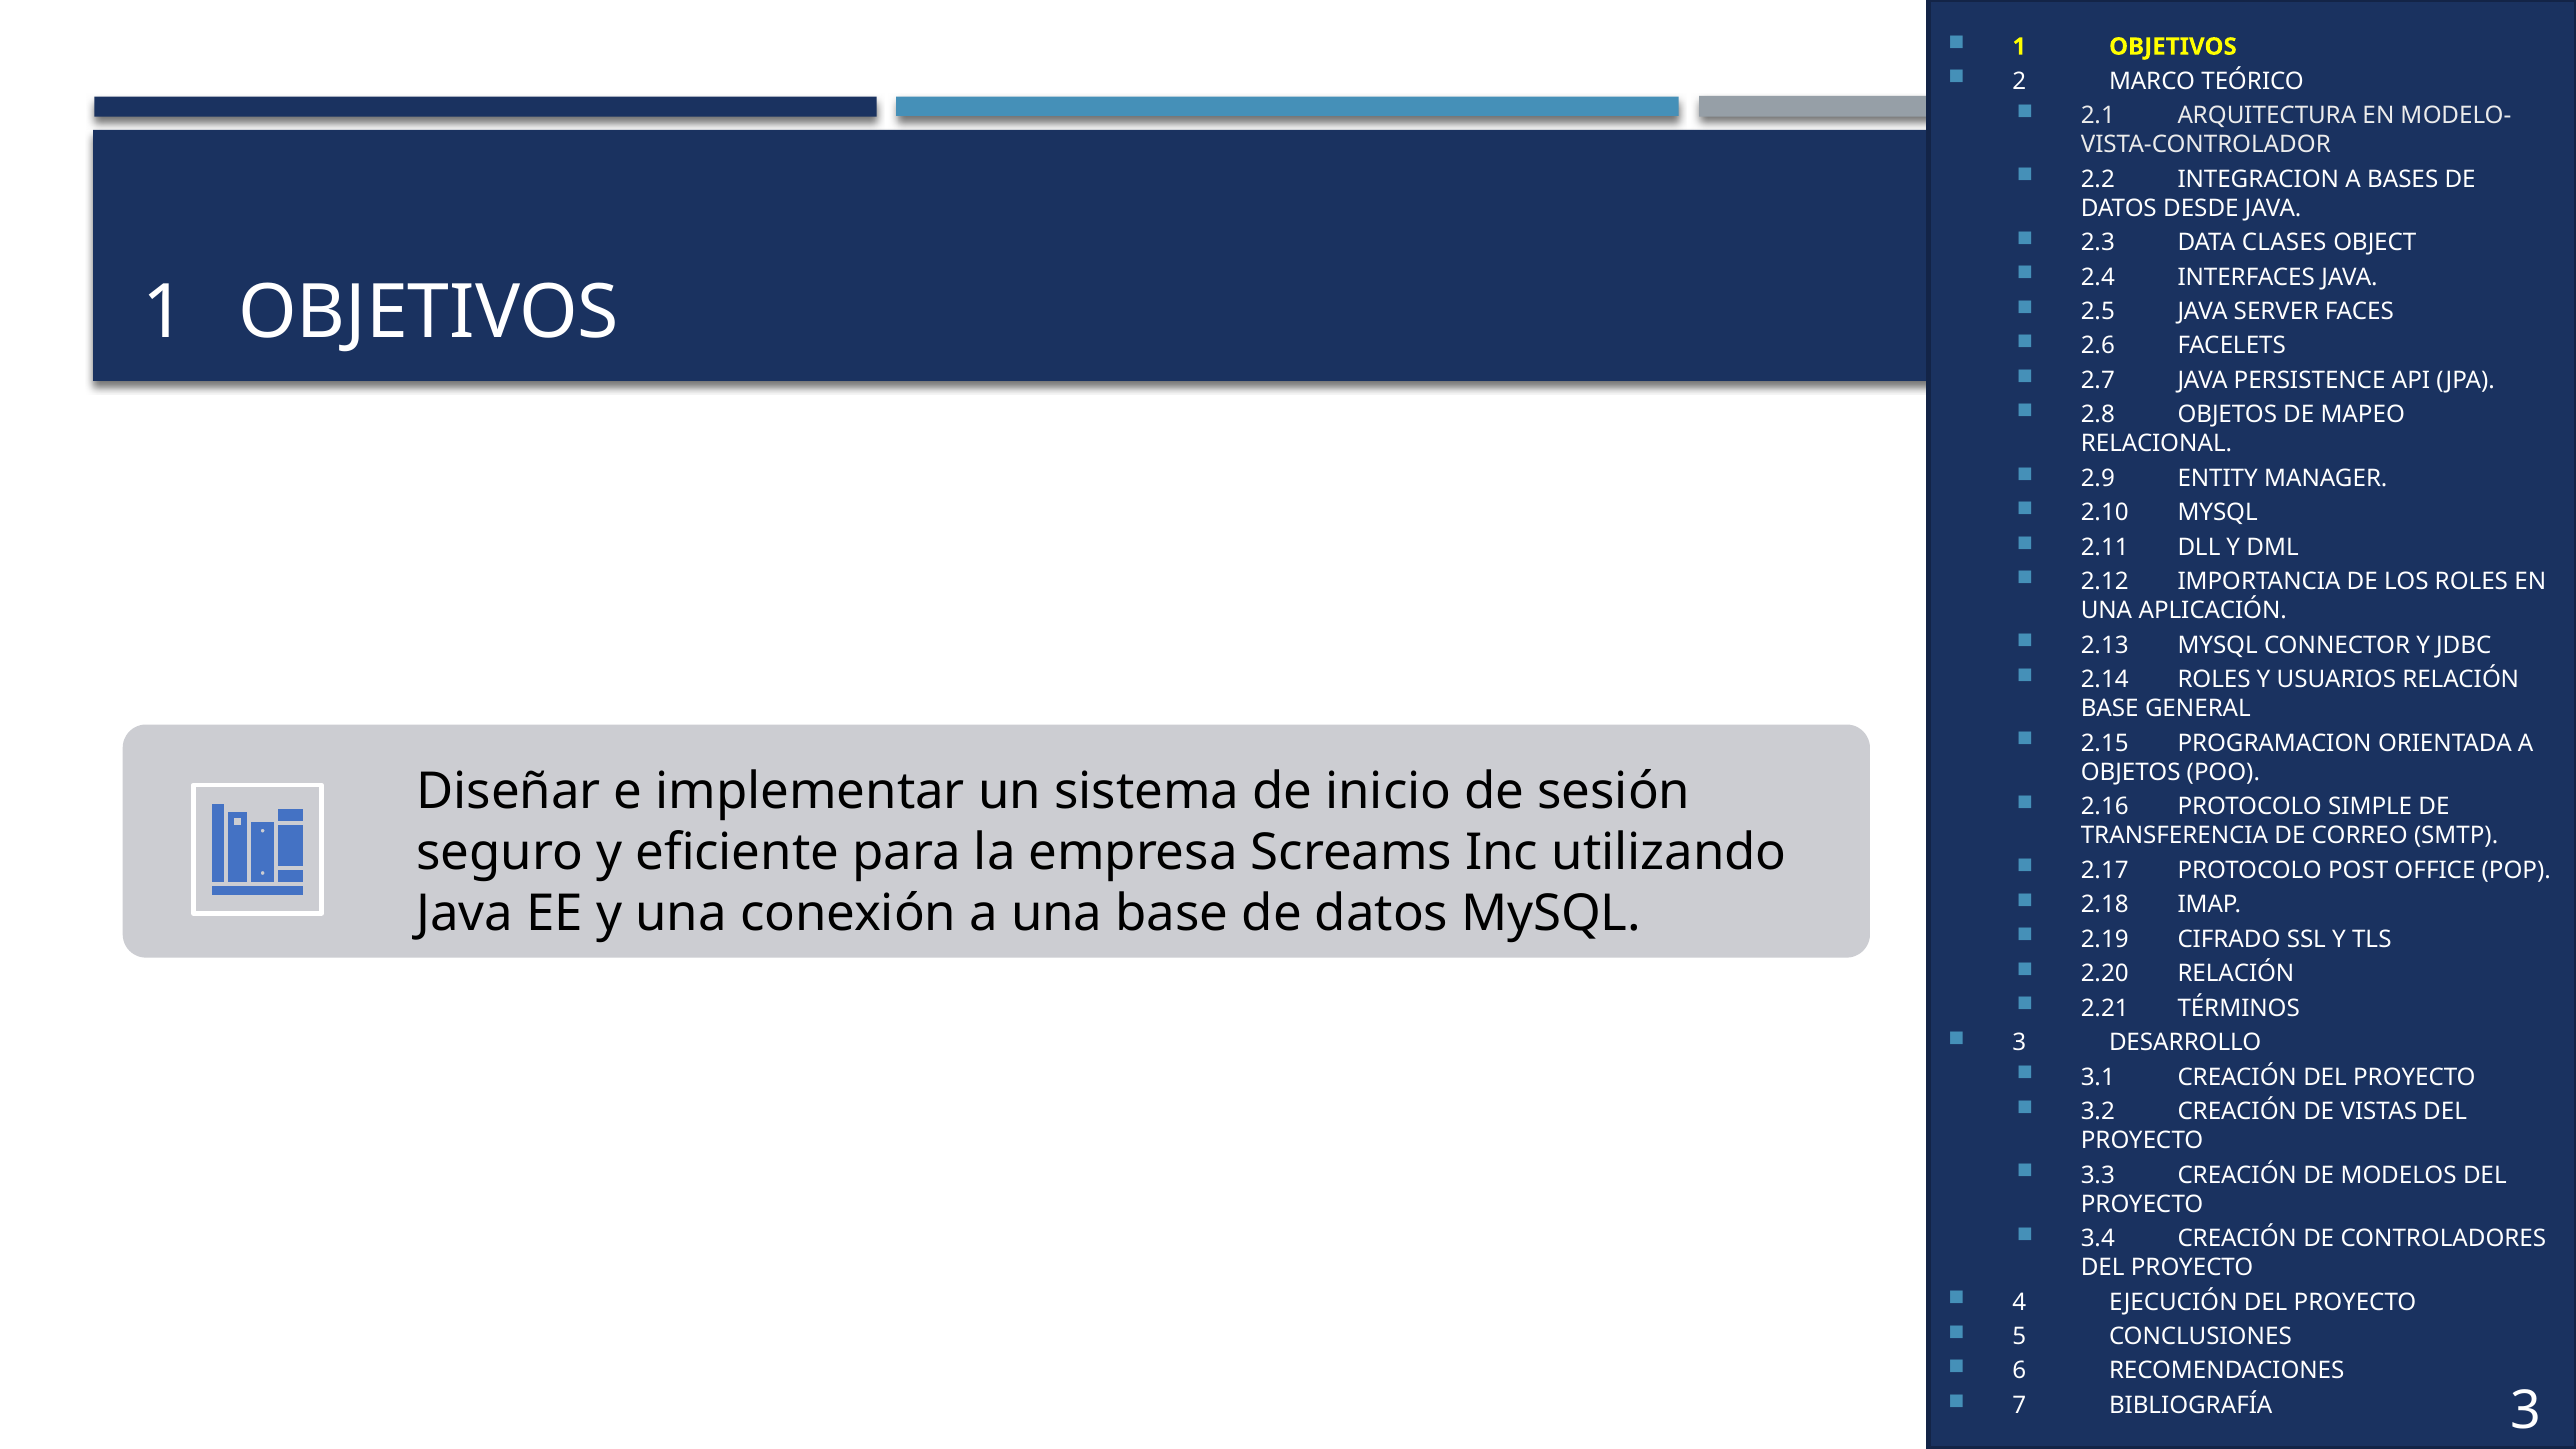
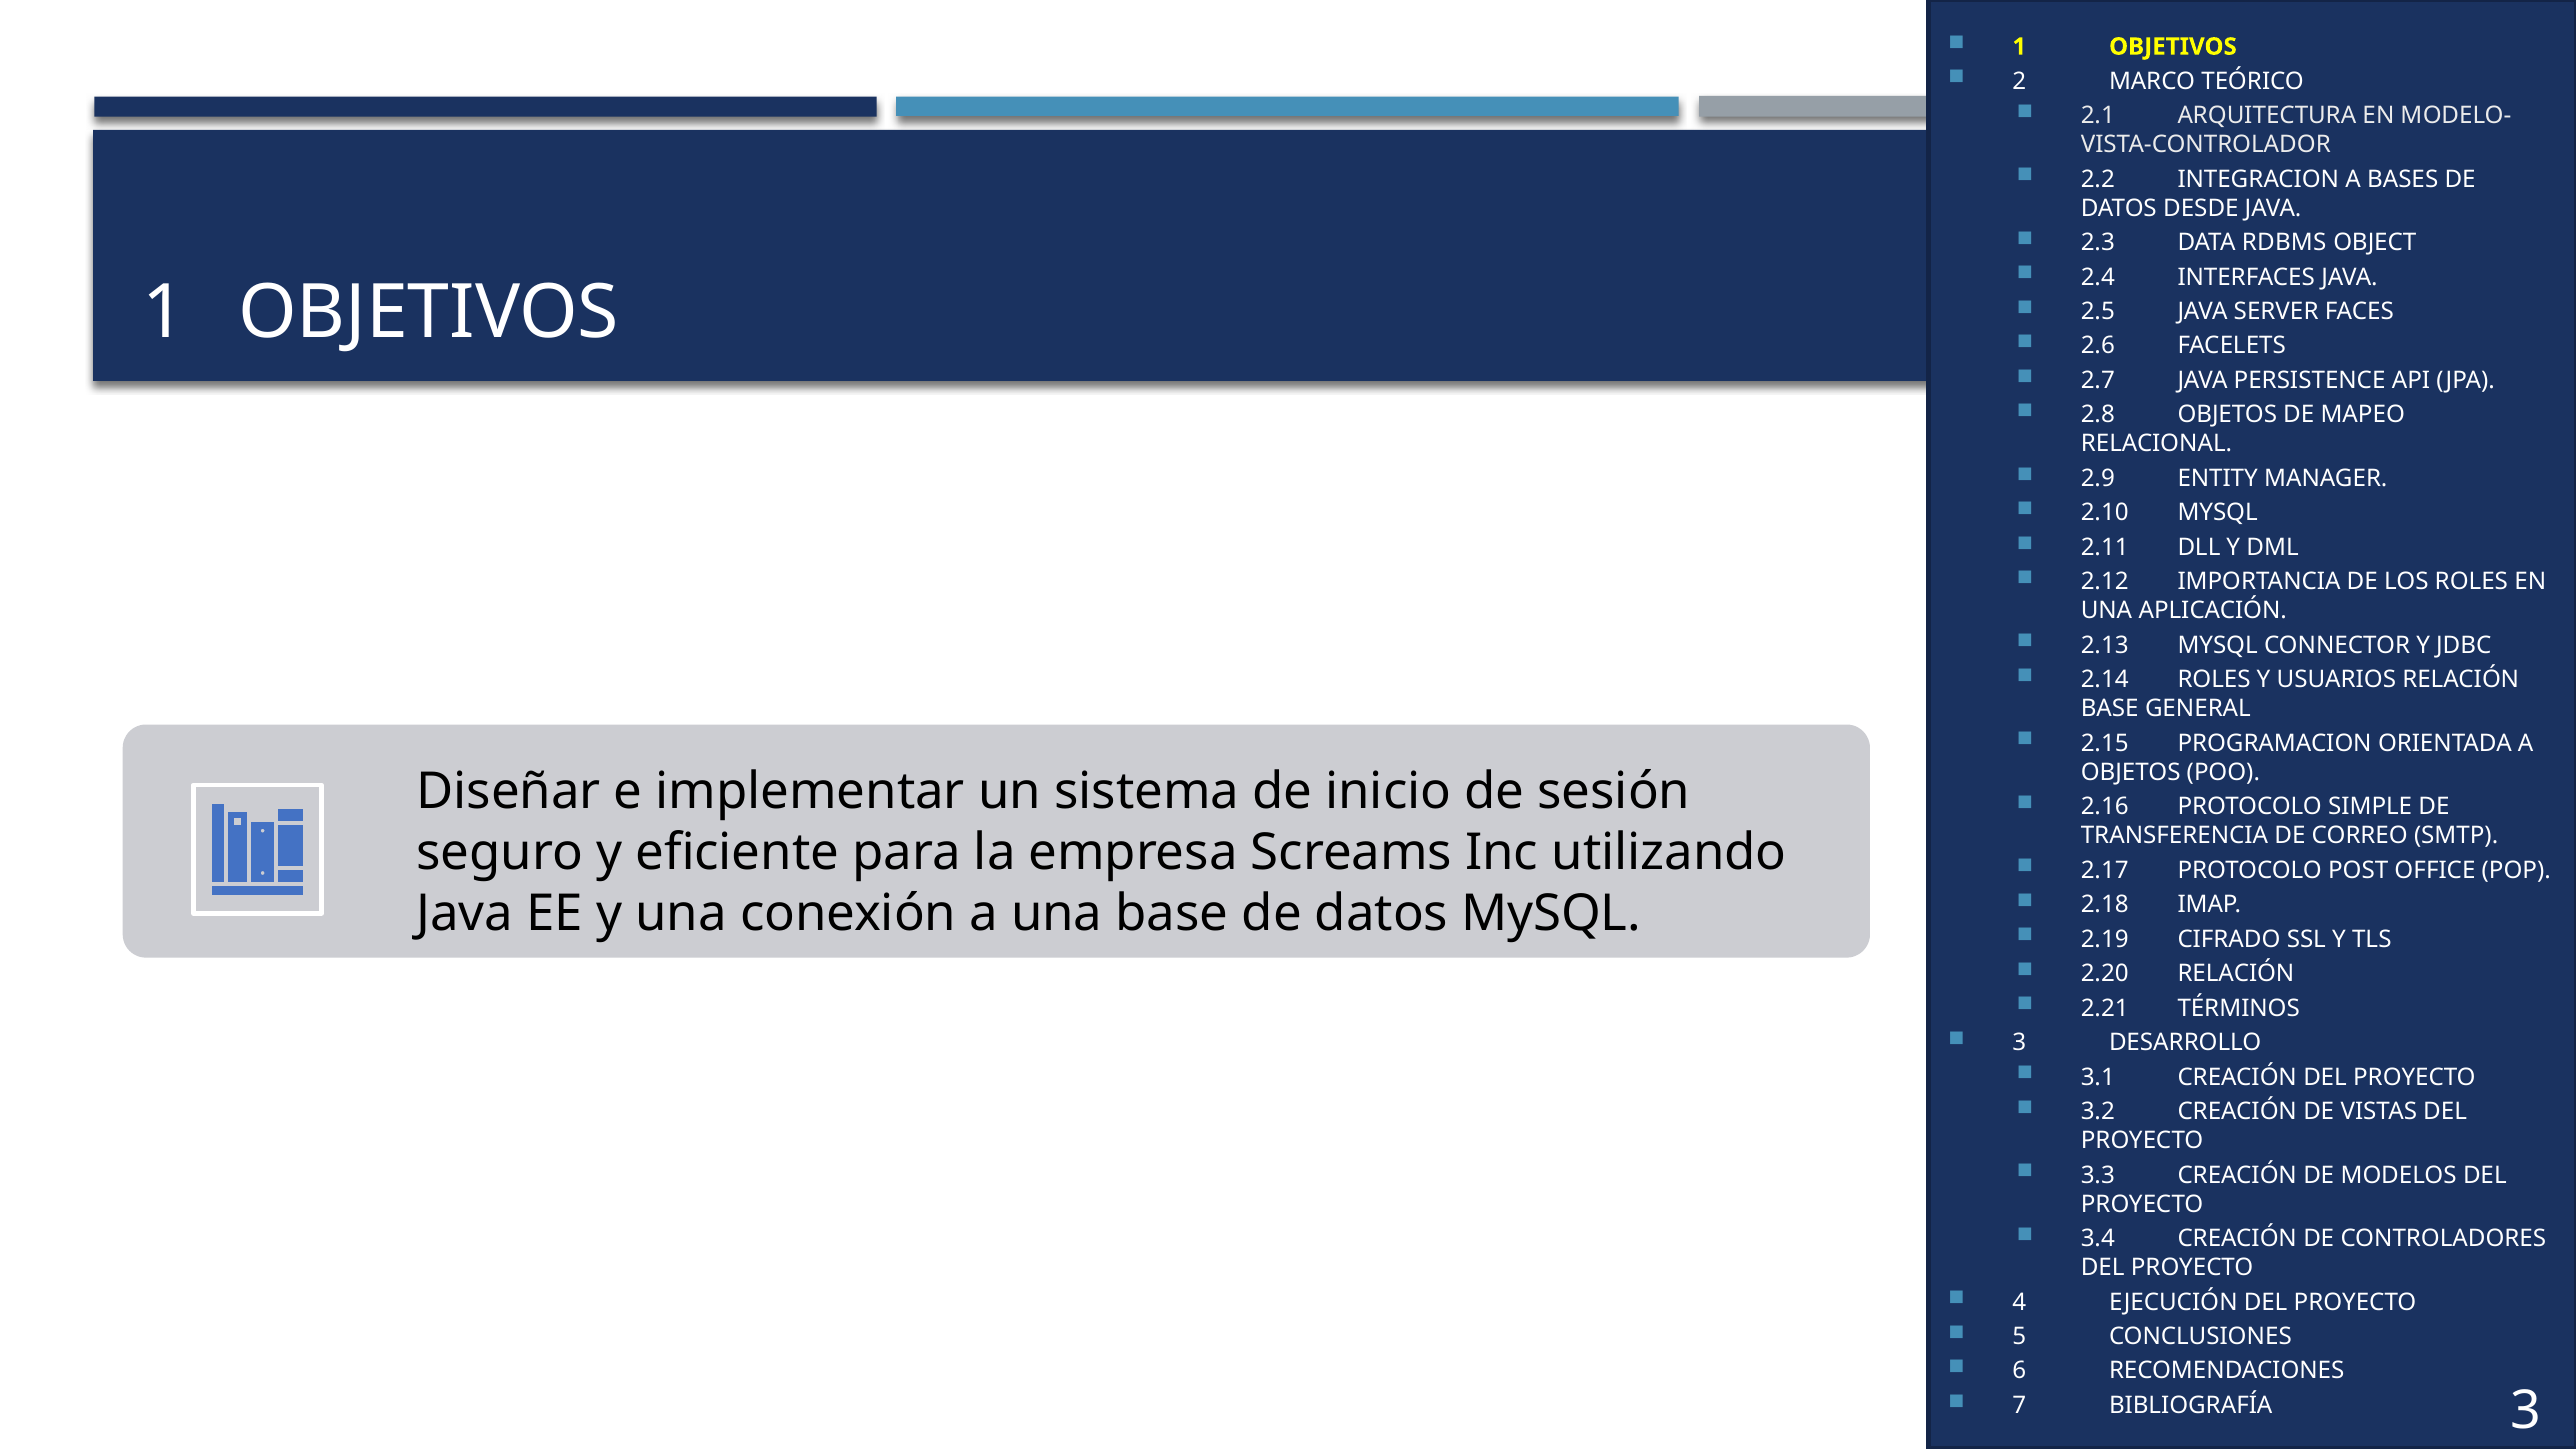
CLASES: CLASES -> RDBMS (2284, 243)
